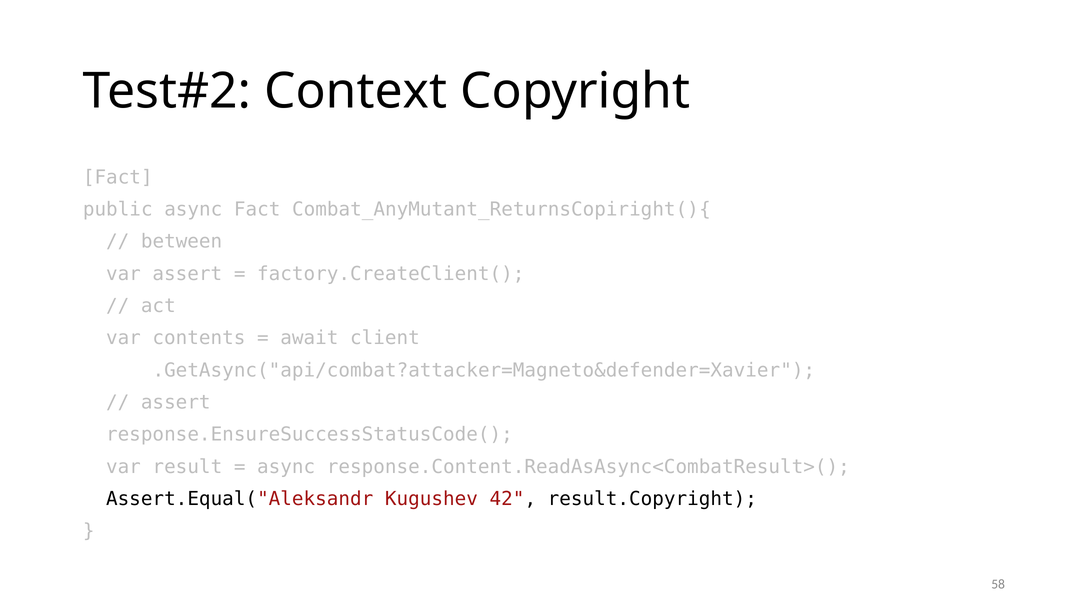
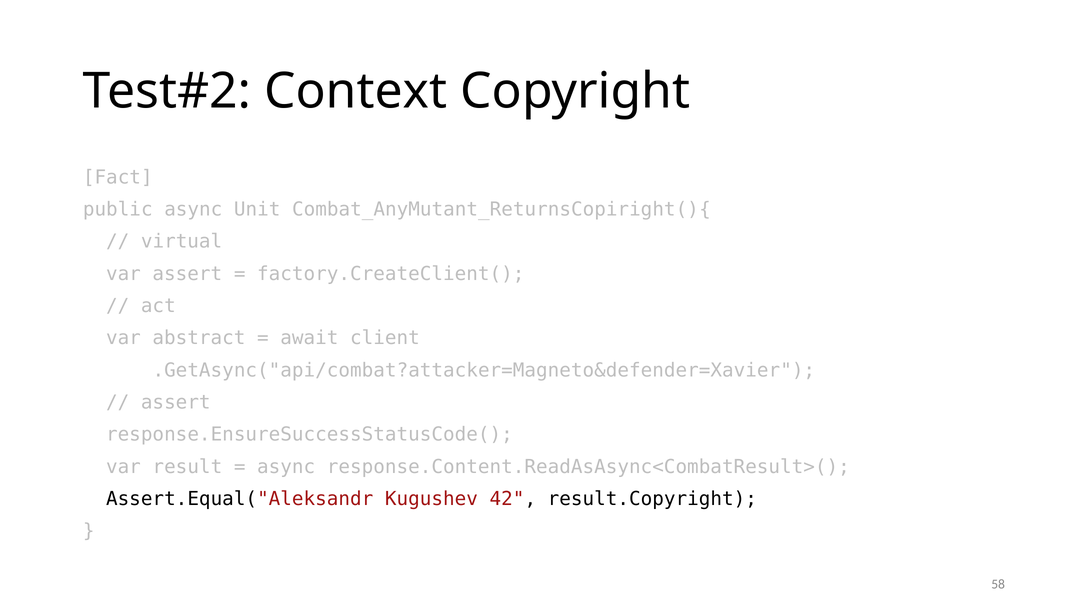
async Fact: Fact -> Unit (257, 209)
between: between -> virtual (182, 242)
contents: contents -> abstract (199, 338)
